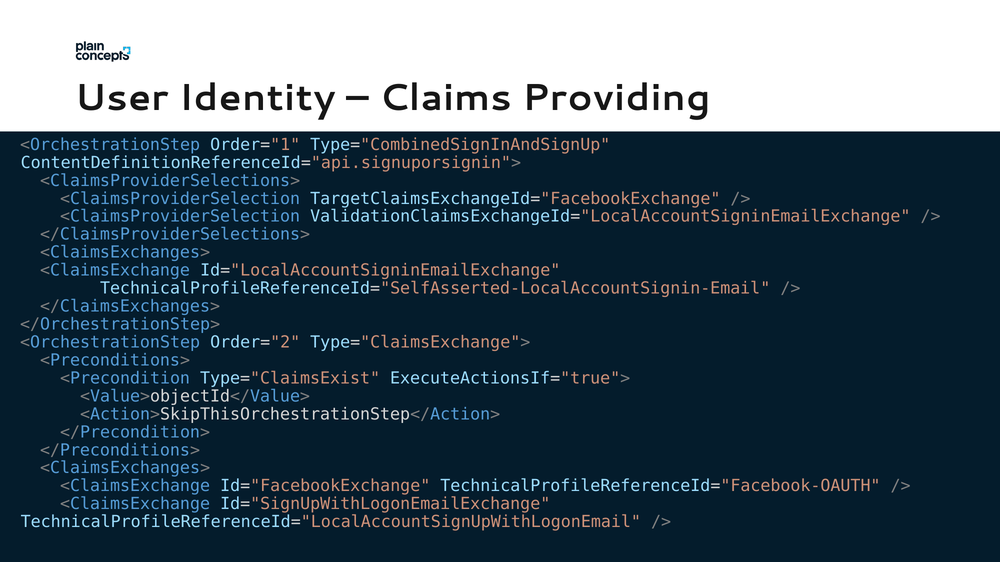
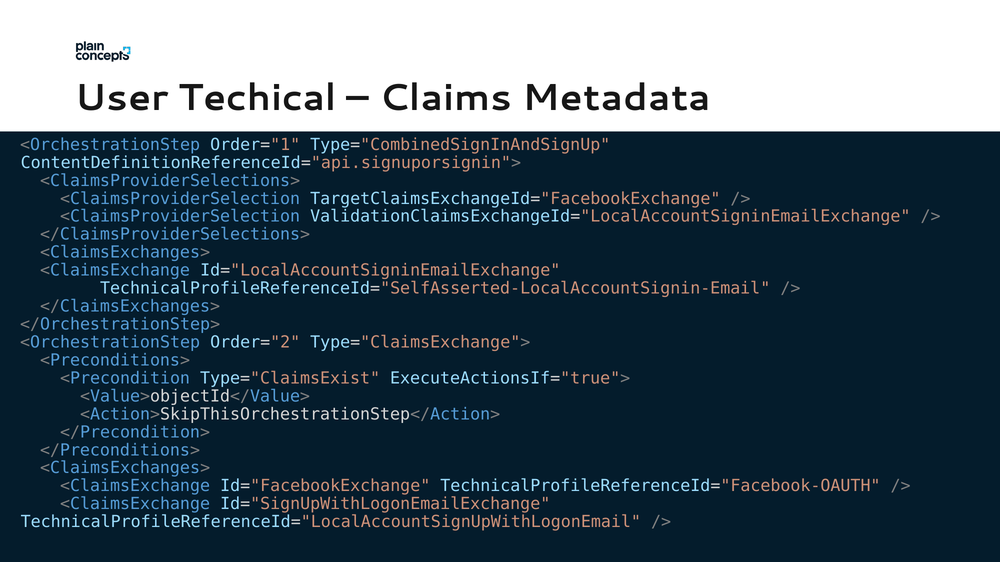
Identity: Identity -> Techical (258, 98)
Providing: Providing -> Metadata (617, 98)
